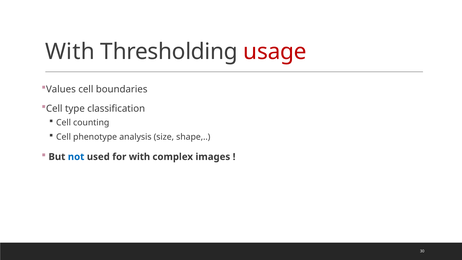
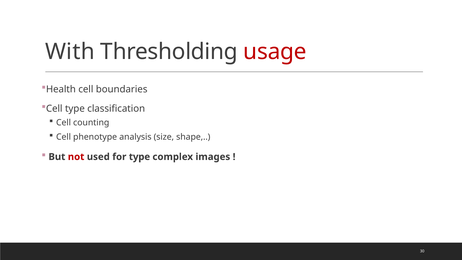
Values: Values -> Health (61, 89)
not colour: blue -> red (76, 157)
for with: with -> type (139, 157)
